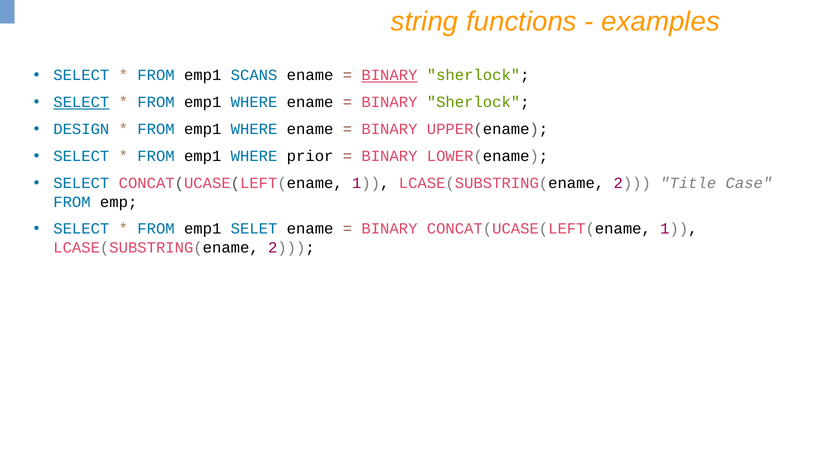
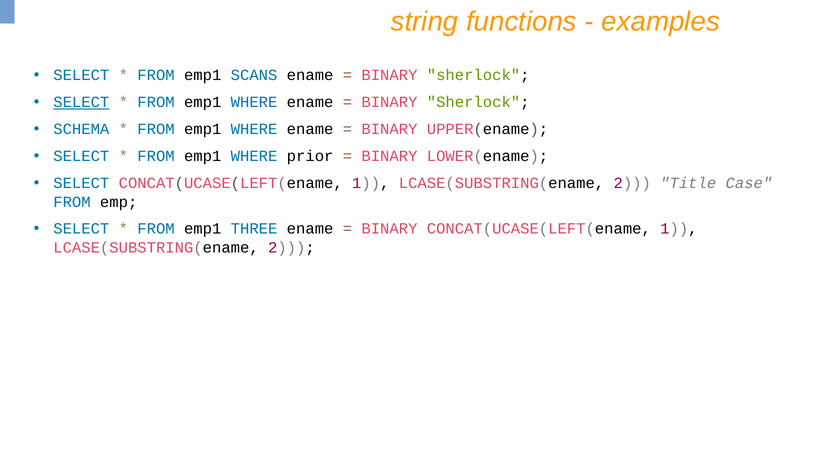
BINARY underline: present -> none (389, 75)
DESIGN: DESIGN -> SCHEMA (81, 129)
SELET: SELET -> THREE (254, 229)
